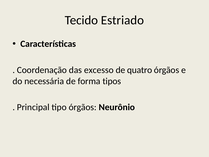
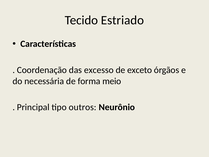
quatro: quatro -> exceto (140, 70)
tipos: tipos -> meio (112, 81)
tipo órgãos: órgãos -> outros (83, 107)
